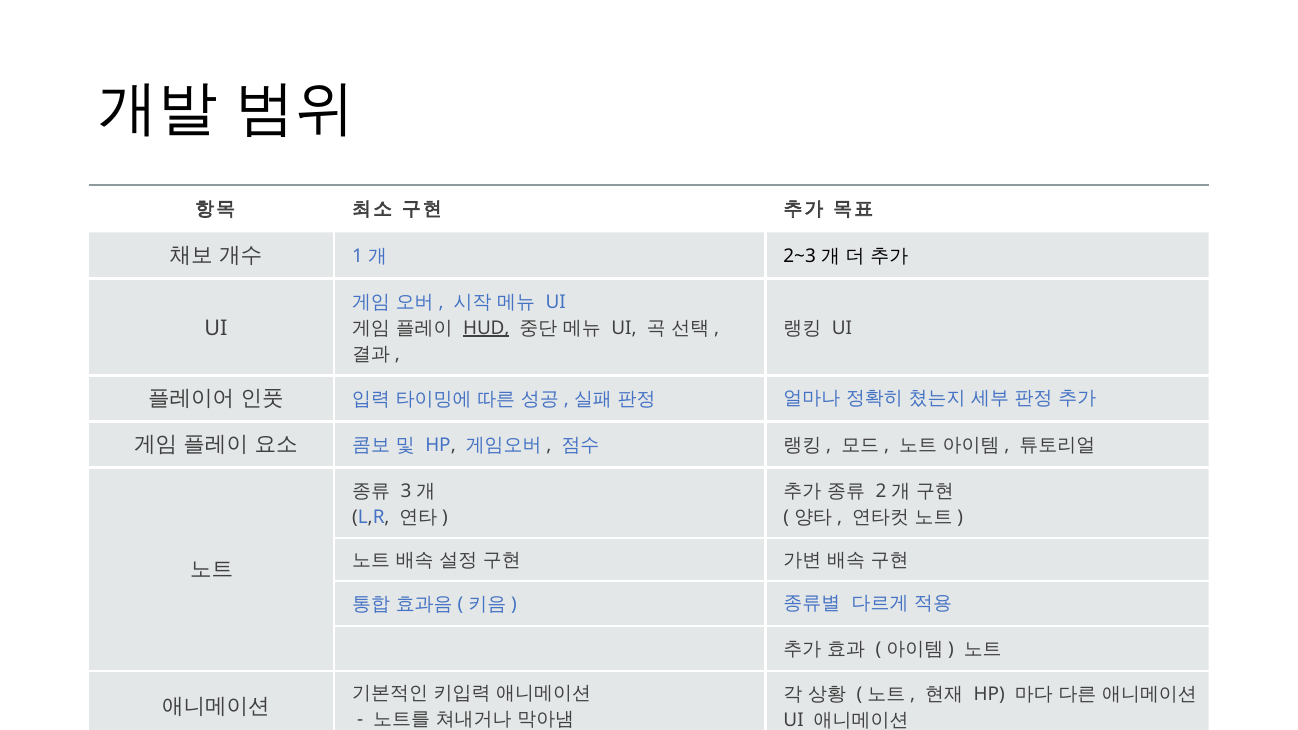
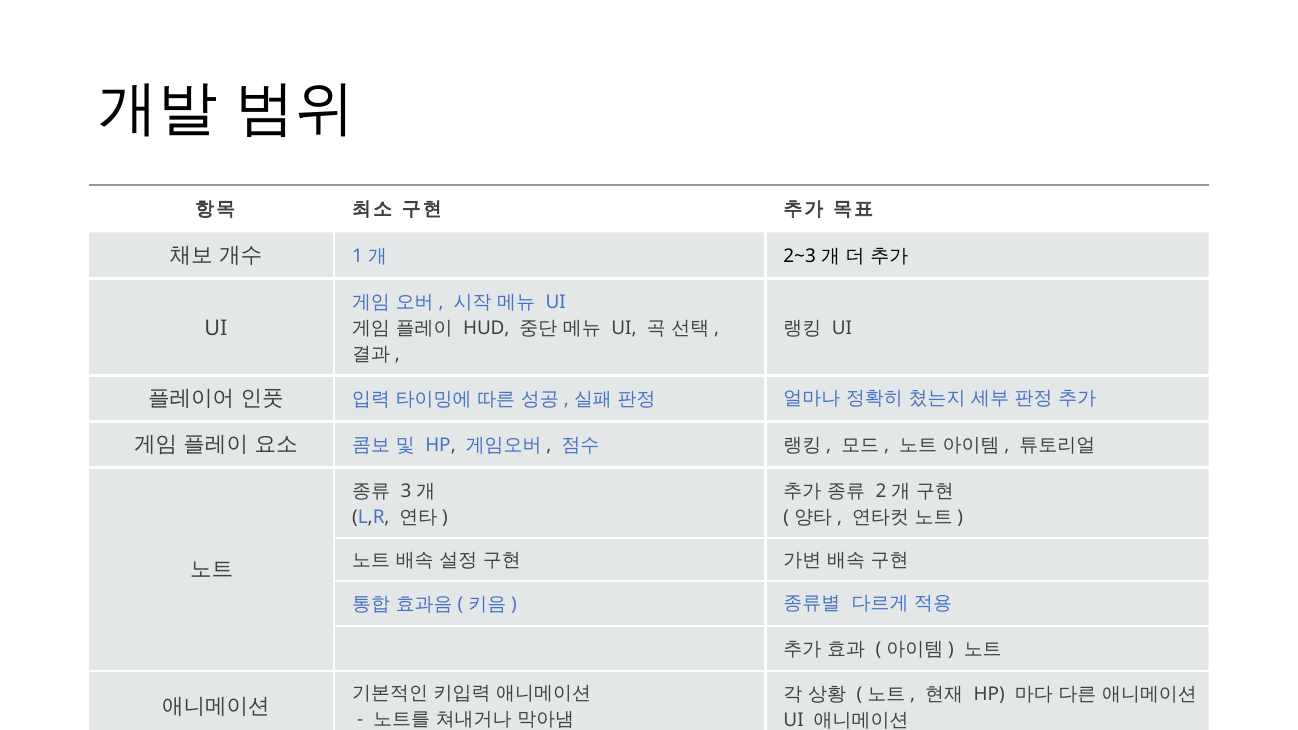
HUD underline: present -> none (486, 328)
